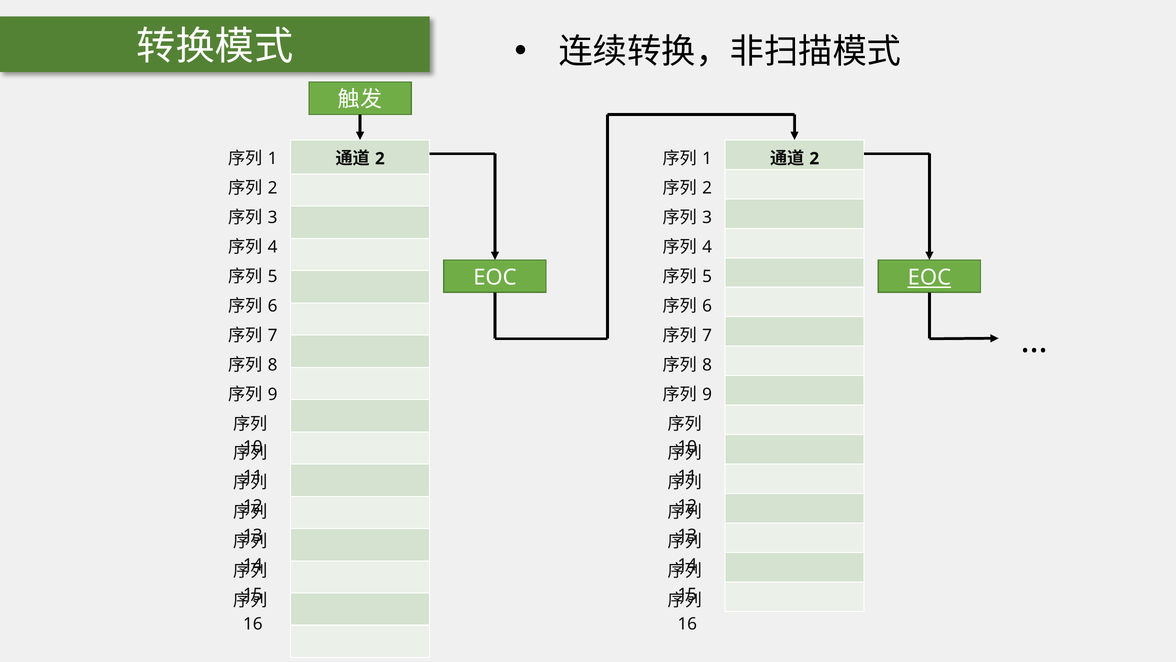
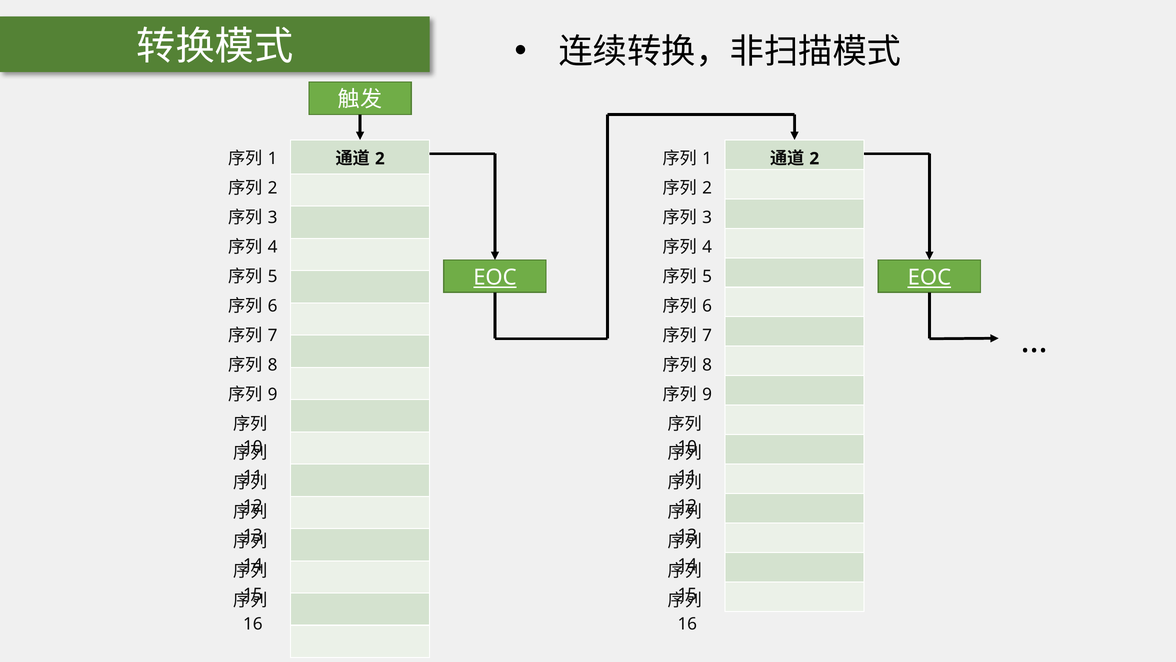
EOC underline: none -> present (495, 277)
